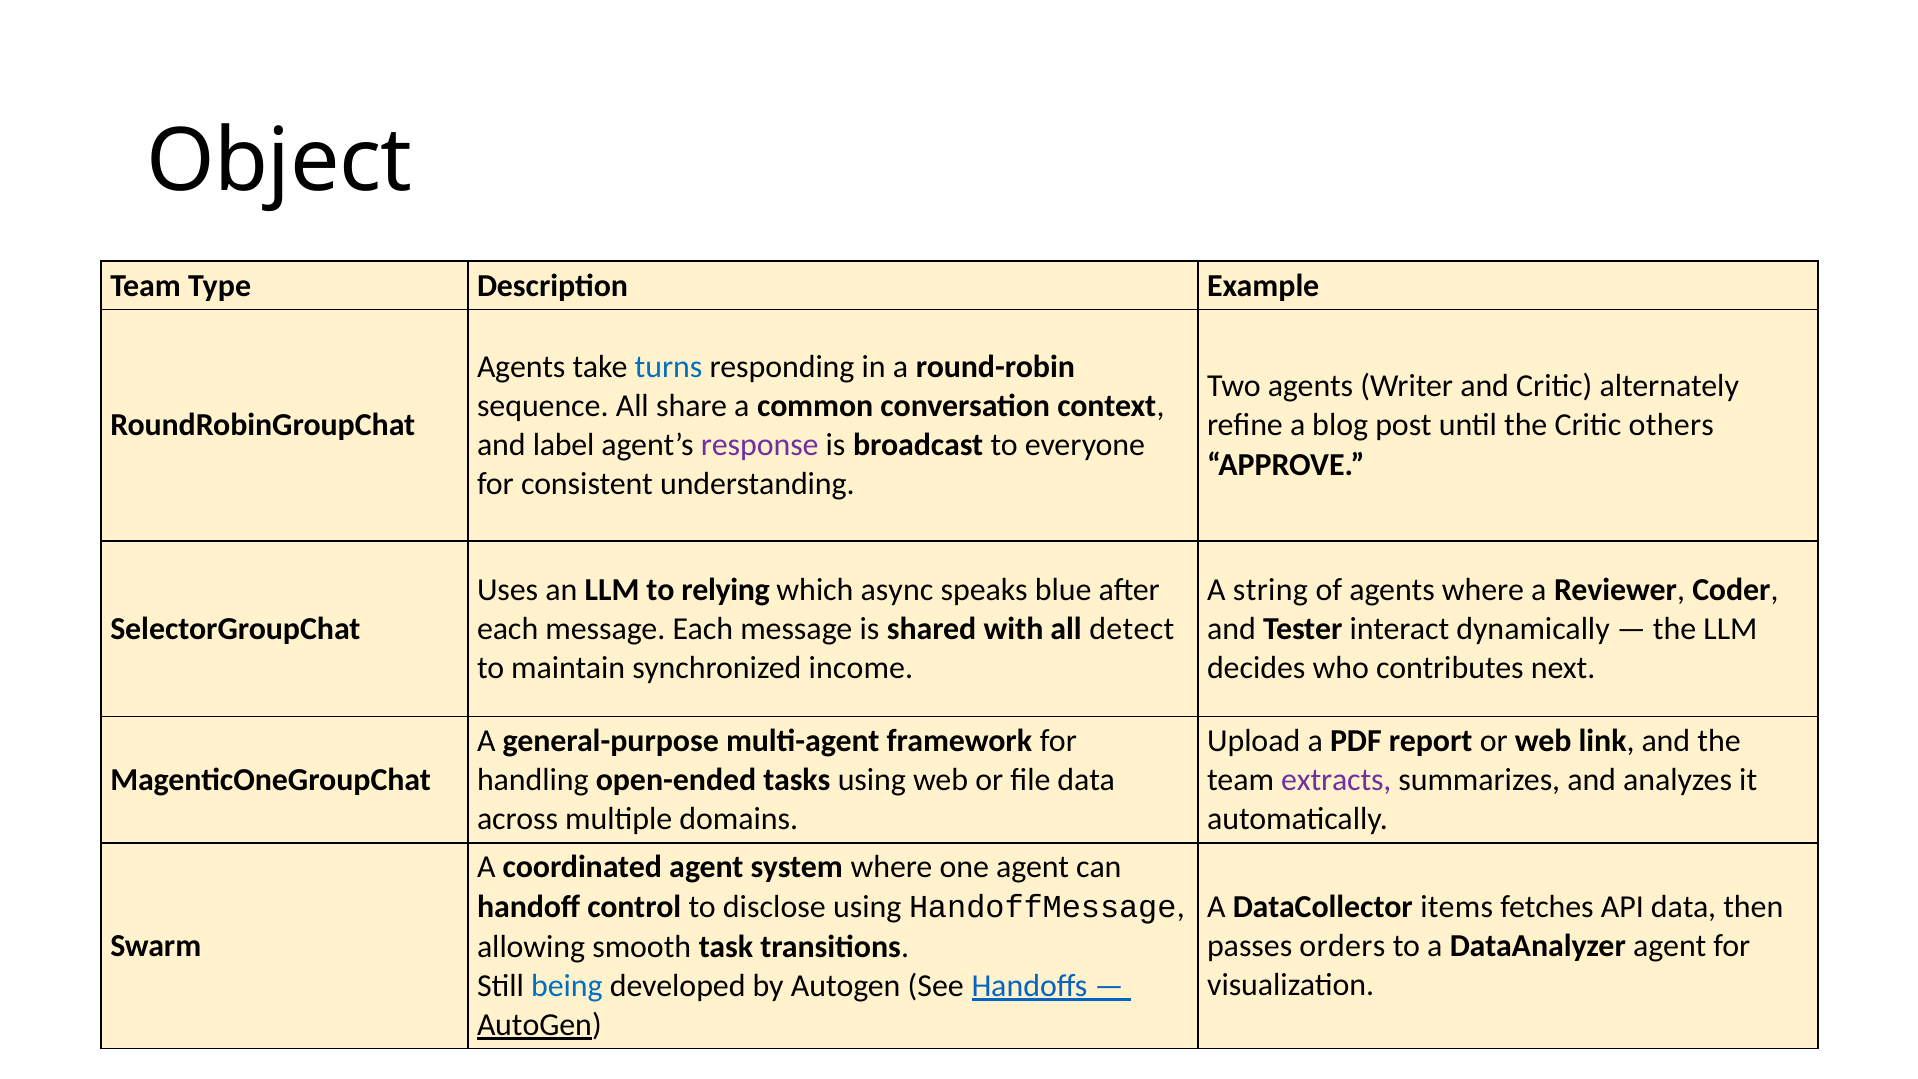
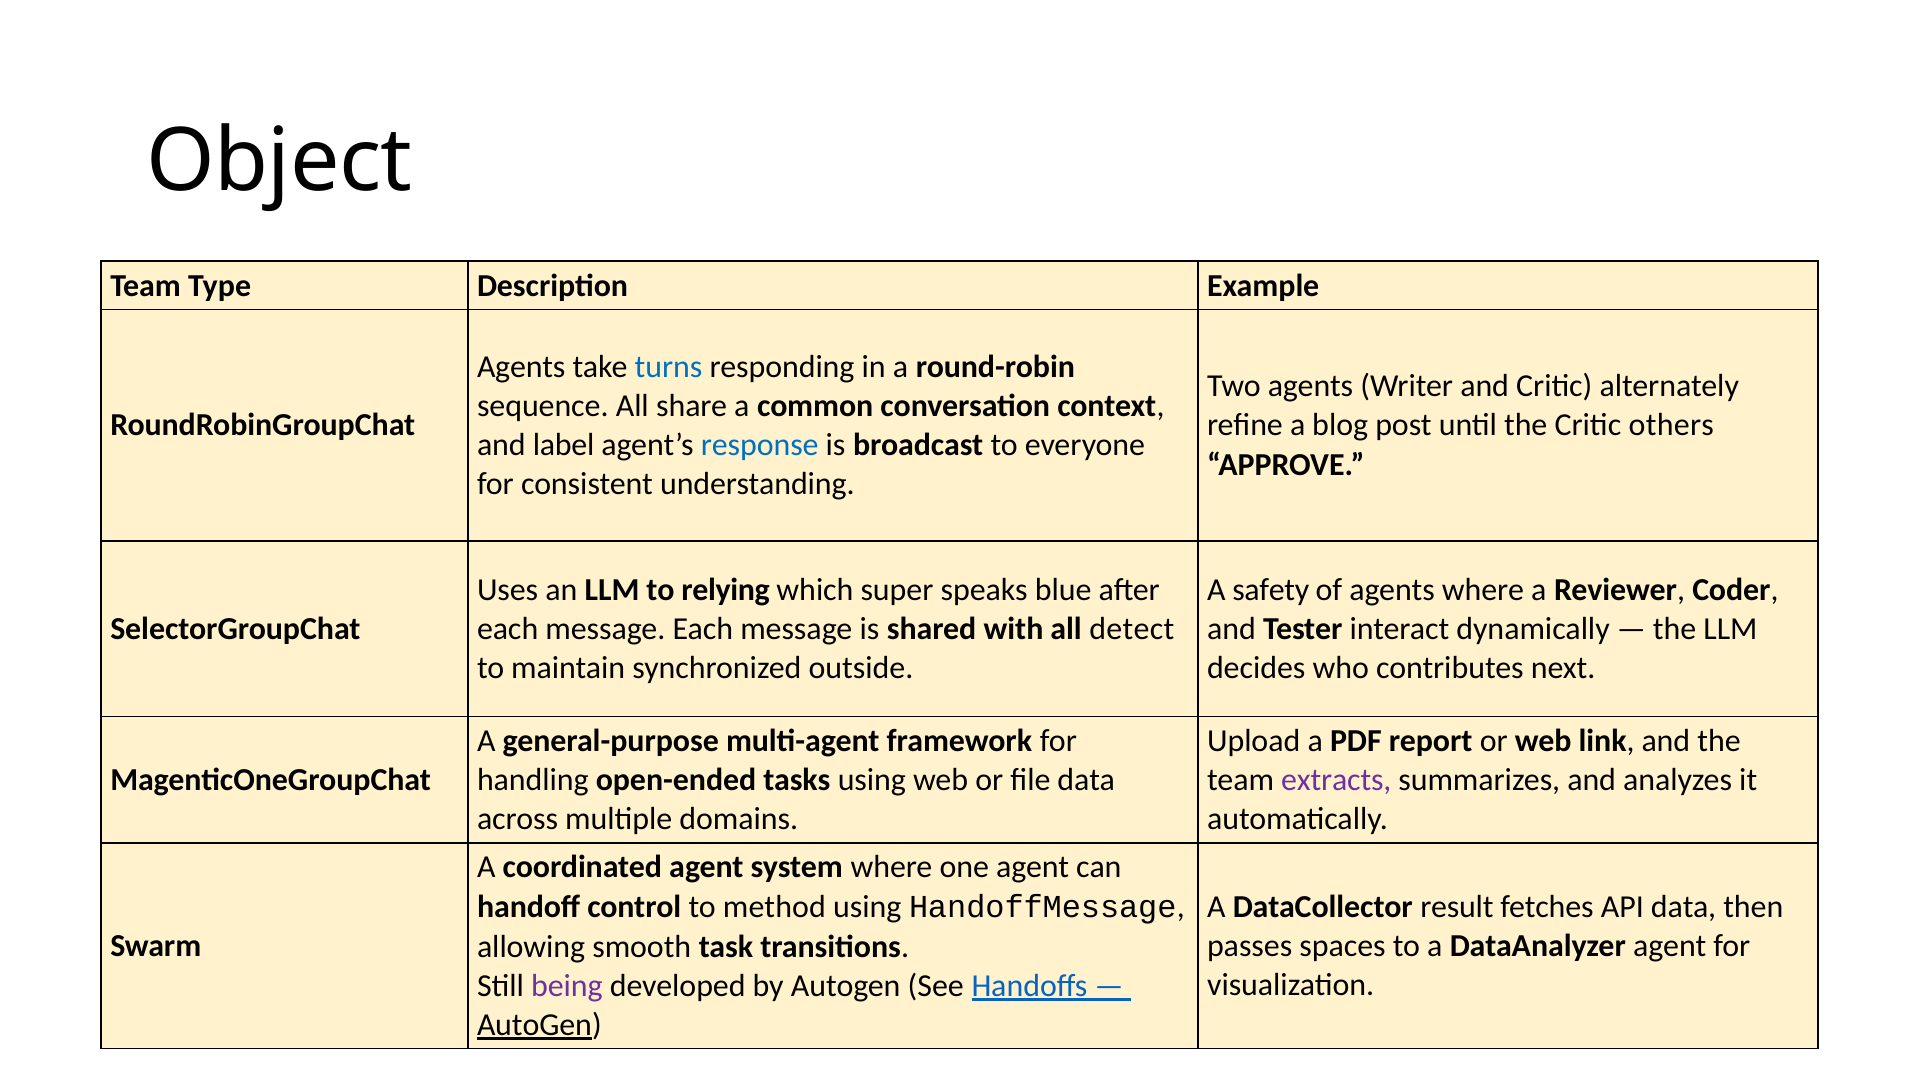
response colour: purple -> blue (760, 445)
async: async -> super (897, 590)
string: string -> safety (1271, 590)
income: income -> outside (861, 668)
disclose: disclose -> method (774, 906)
items: items -> result (1457, 907)
orders: orders -> spaces (1343, 946)
being colour: blue -> purple (567, 986)
